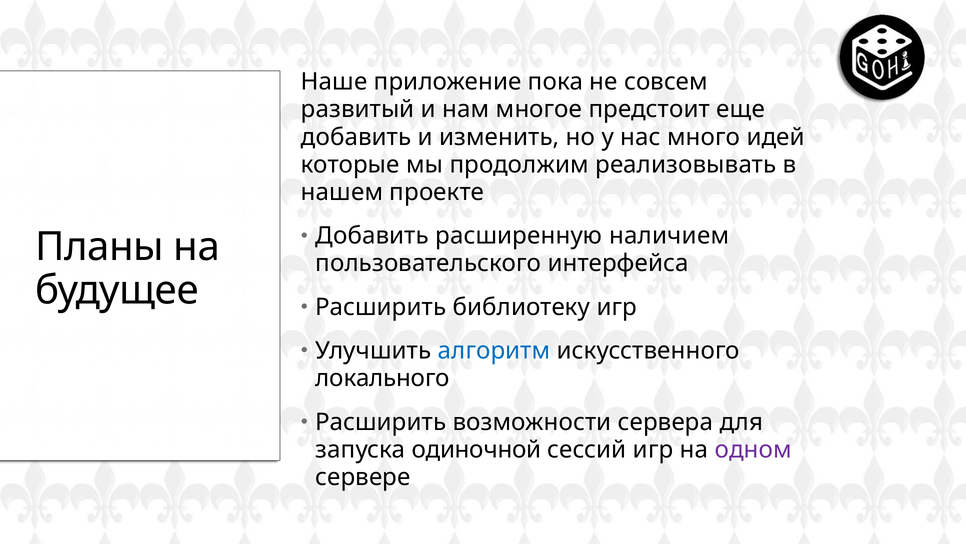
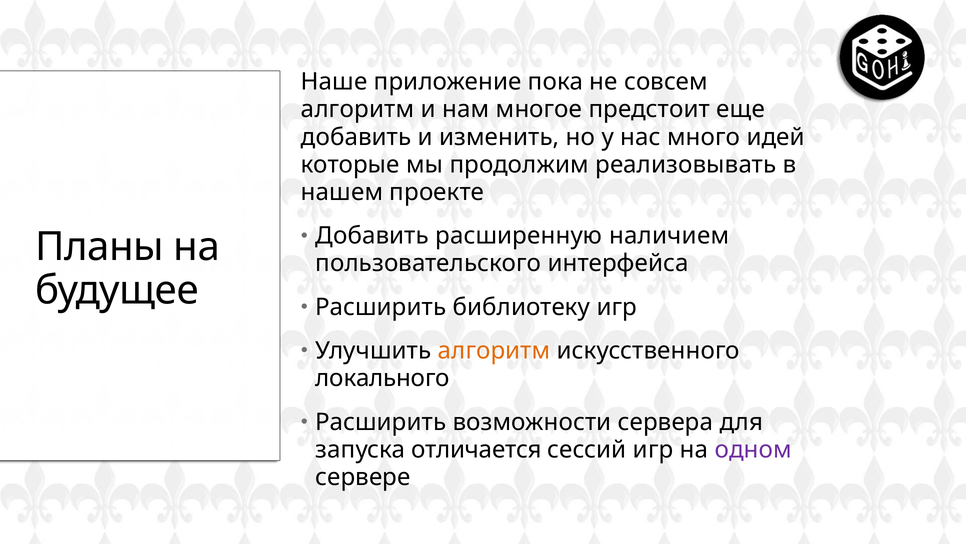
развитый: развитый -> алгоритм (358, 109)
алгоритм colour: blue -> orange (494, 350)
одиночной: одиночной -> отличается (476, 449)
